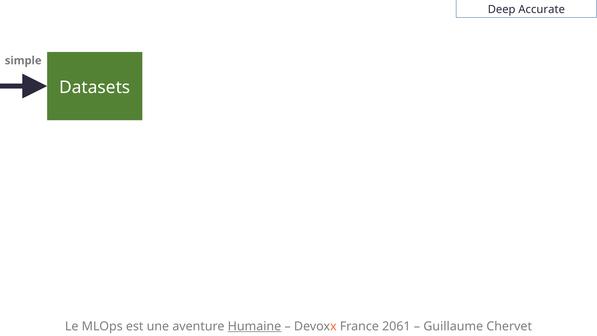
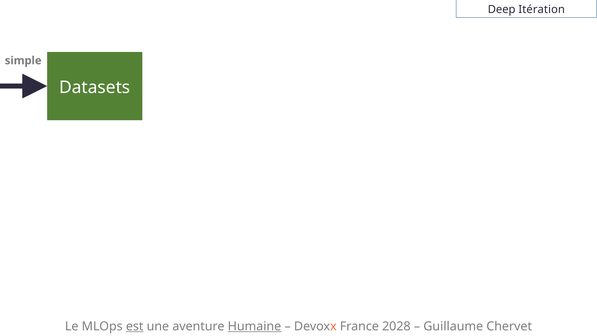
Accurate: Accurate -> Itération (542, 9)
est underline: none -> present (135, 326)
2061: 2061 -> 2028 (396, 326)
